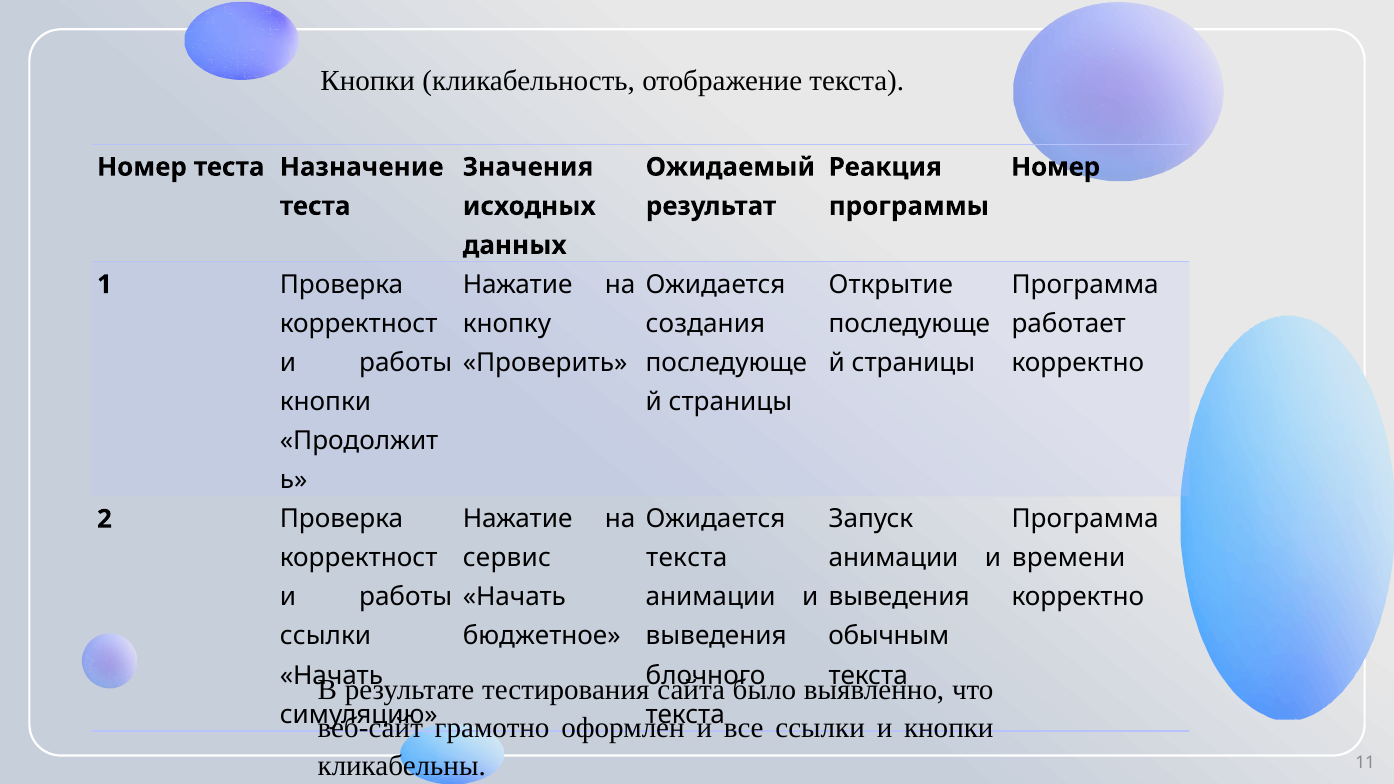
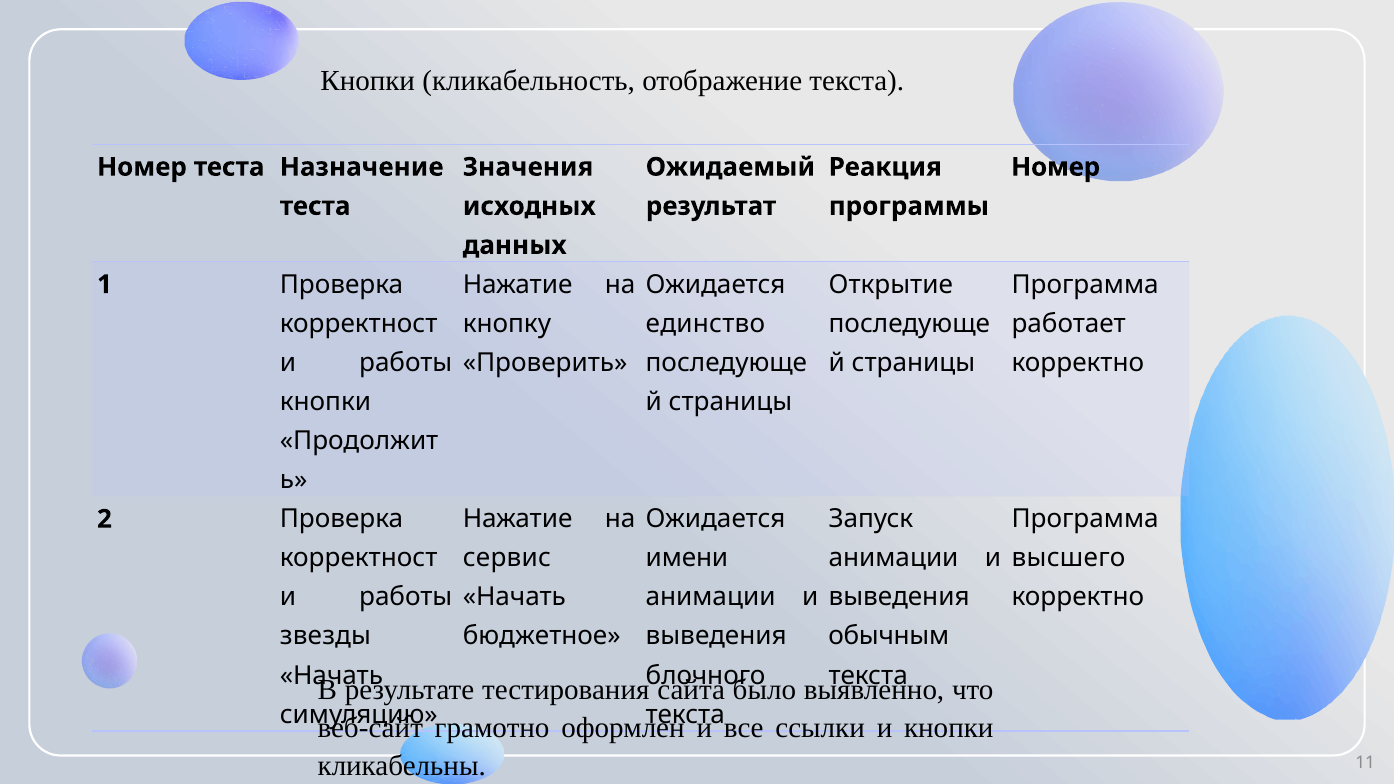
создания: создания -> единство (705, 324)
текста: текста -> имени (687, 558)
времени: времени -> высшего (1069, 558)
ссылки: ссылки -> звезды (325, 636)
